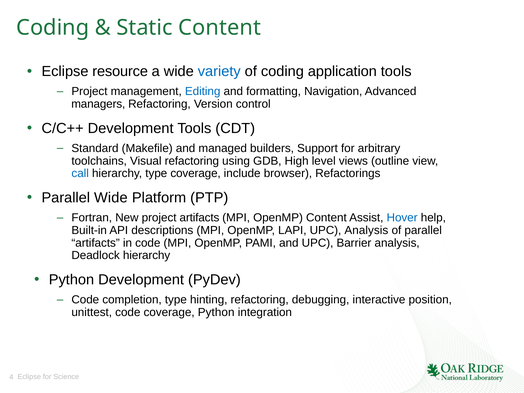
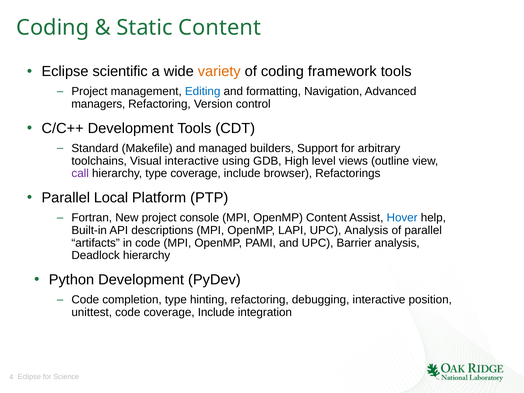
resource: resource -> scientific (120, 71)
variety colour: blue -> orange (219, 71)
application: application -> framework (342, 71)
Visual refactoring: refactoring -> interactive (192, 161)
call colour: blue -> purple (80, 173)
Parallel Wide: Wide -> Local (111, 198)
project artifacts: artifacts -> console (199, 218)
code coverage Python: Python -> Include (216, 312)
